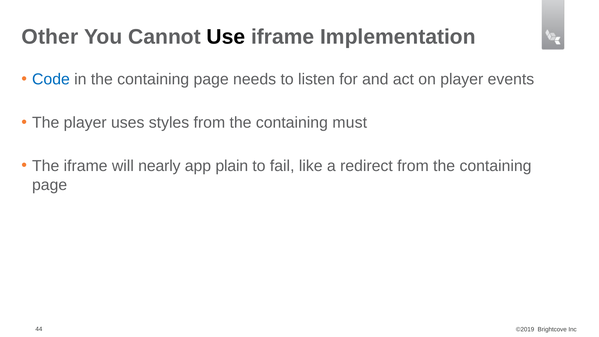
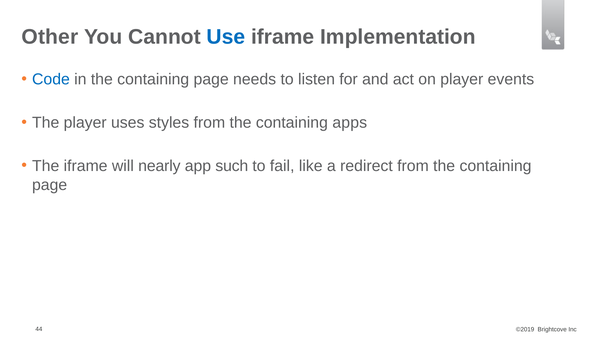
Use colour: black -> blue (226, 37)
must: must -> apps (350, 123)
plain: plain -> such (232, 166)
